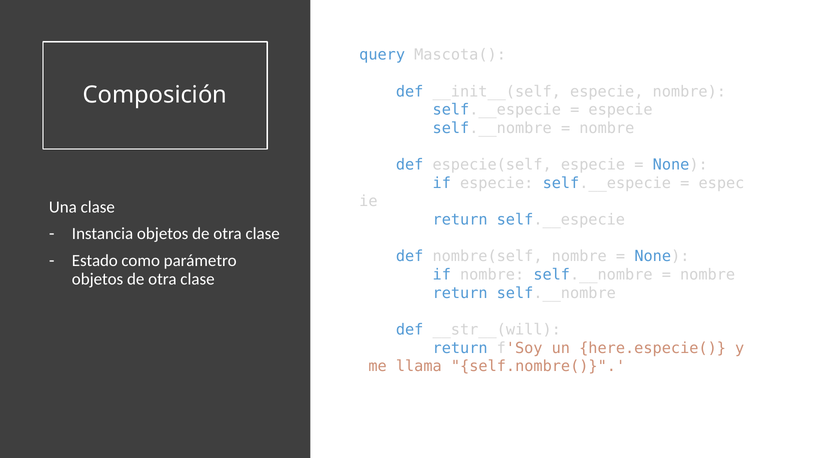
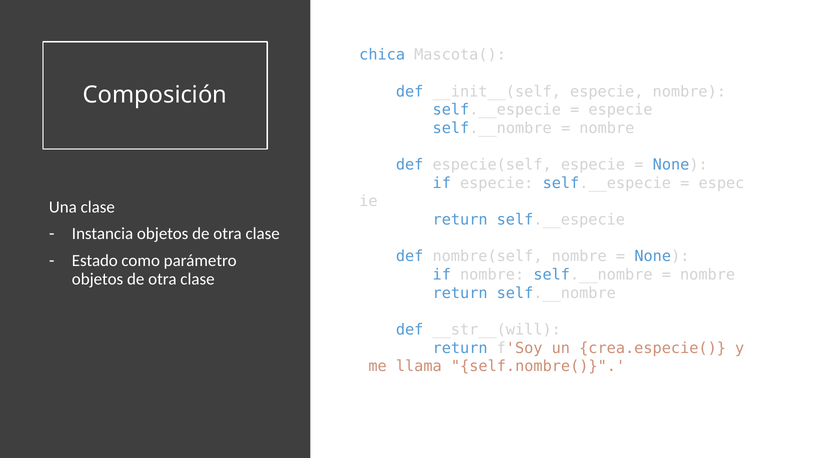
query: query -> chica (382, 55)
here.especie(: here.especie( -> crea.especie( (653, 347)
